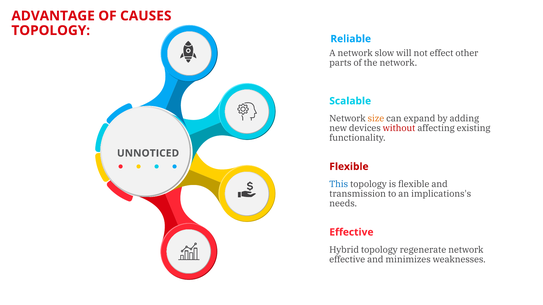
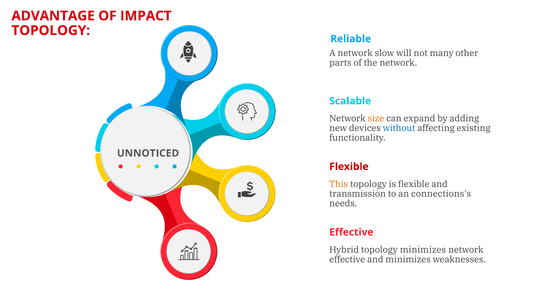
CAUSES: CAUSES -> IMPACT (146, 16)
effect: effect -> many (442, 53)
without colour: red -> blue (399, 128)
This colour: blue -> orange (339, 184)
implications's: implications's -> connections's (441, 194)
topology regenerate: regenerate -> minimizes (423, 250)
